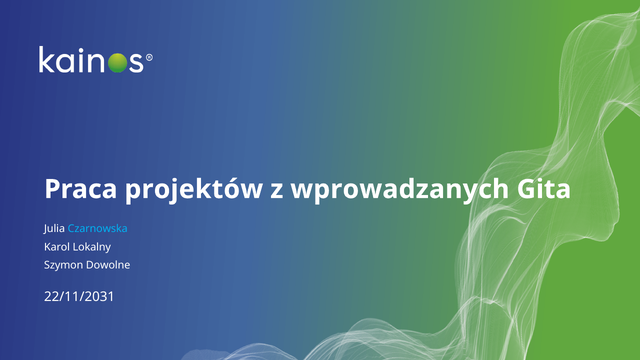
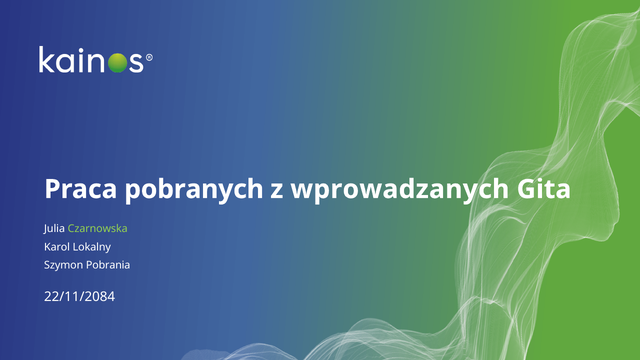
projektów: projektów -> pobranych (194, 189)
Czarnowska colour: light blue -> light green (98, 229)
Dowolne: Dowolne -> Pobrania (108, 265)
22/11/2031: 22/11/2031 -> 22/11/2084 (80, 297)
